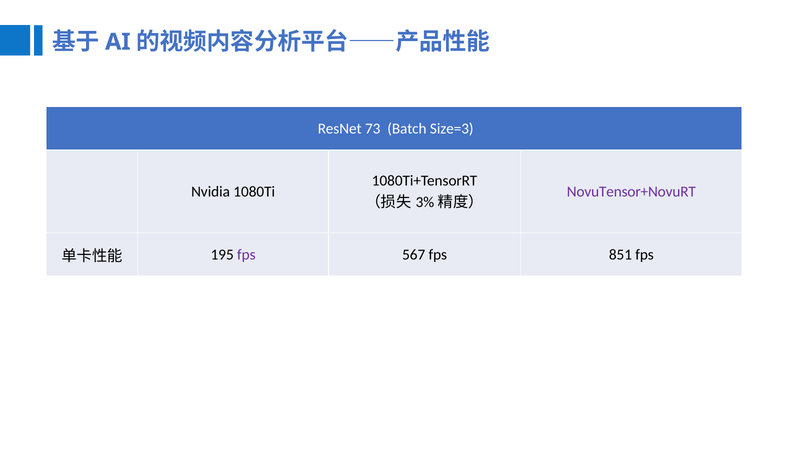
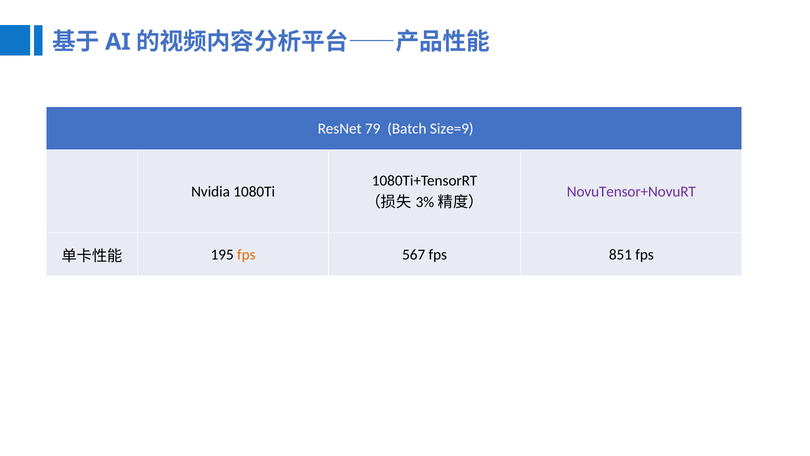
73: 73 -> 79 (373, 129)
Size=3: Size=3 -> Size=9 (452, 129)
fps colour: purple -> orange (246, 255)
